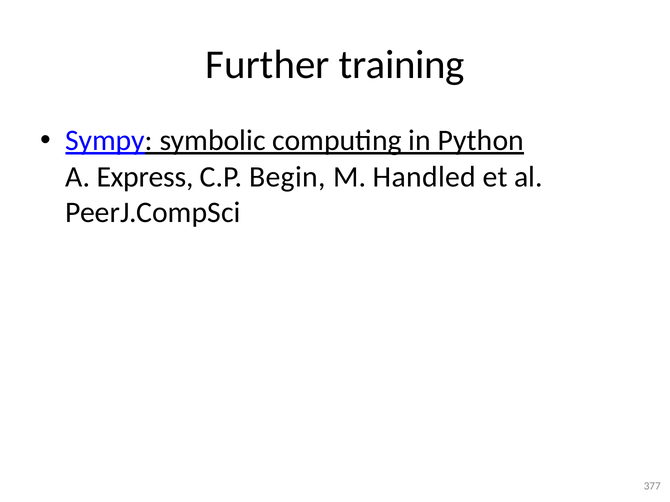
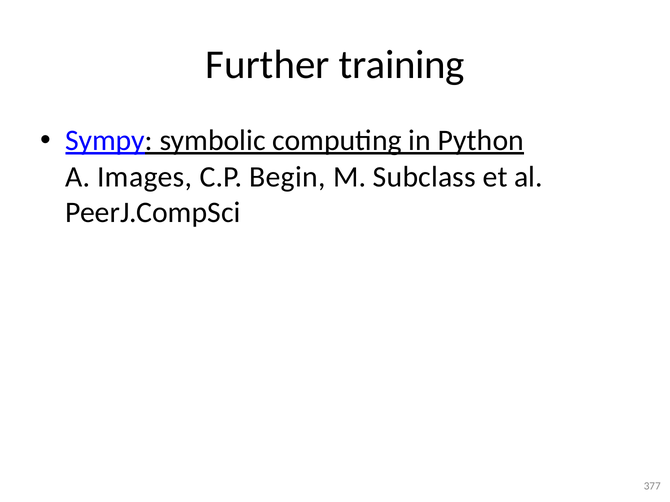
Express: Express -> Images (145, 177)
Handled: Handled -> Subclass (424, 177)
